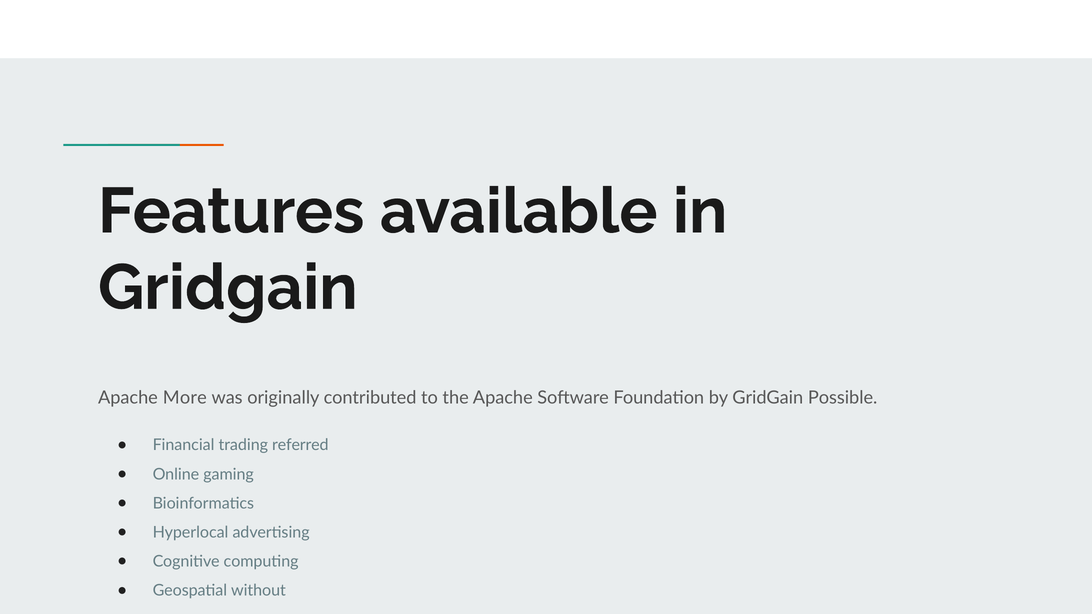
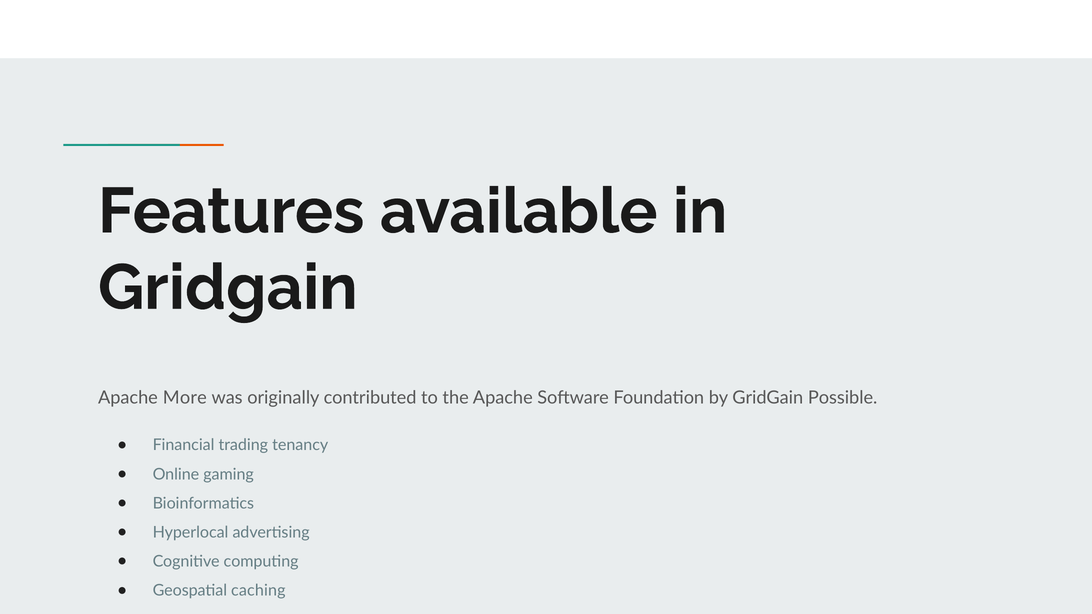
referred: referred -> tenancy (300, 445)
without: without -> caching (258, 591)
